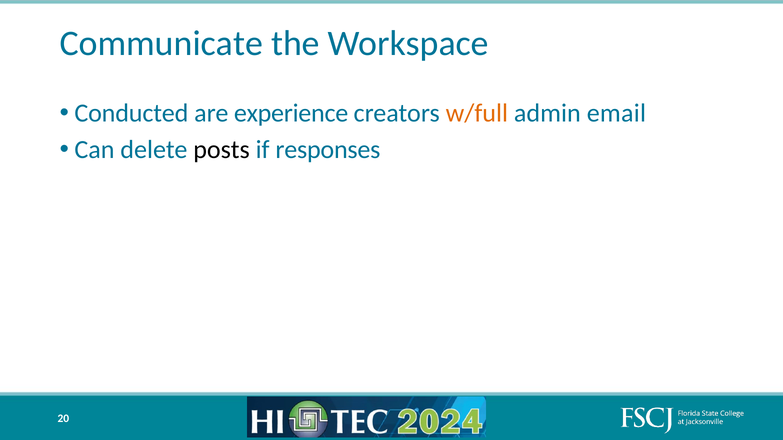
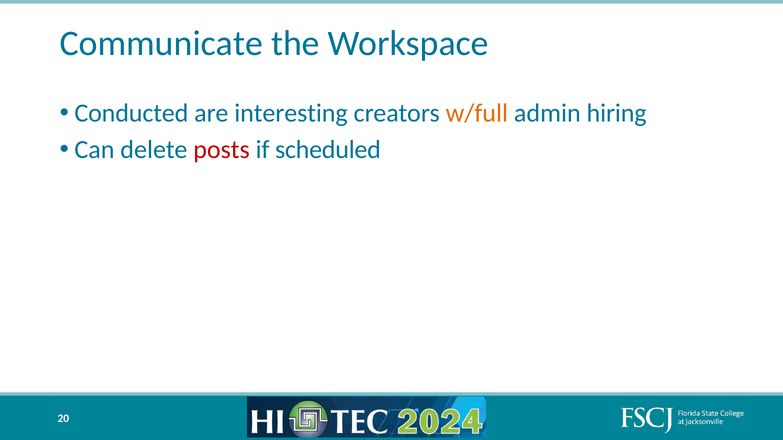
experience: experience -> interesting (291, 113)
email: email -> hiring (617, 113)
posts colour: black -> red (222, 150)
responses: responses -> scheduled (328, 150)
